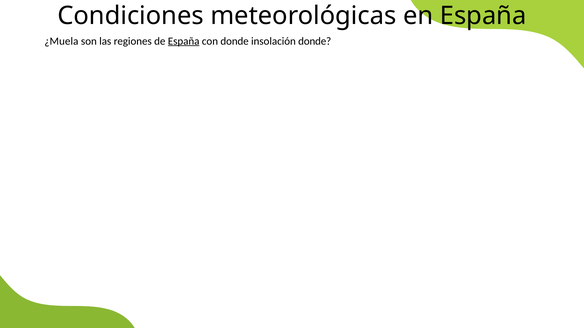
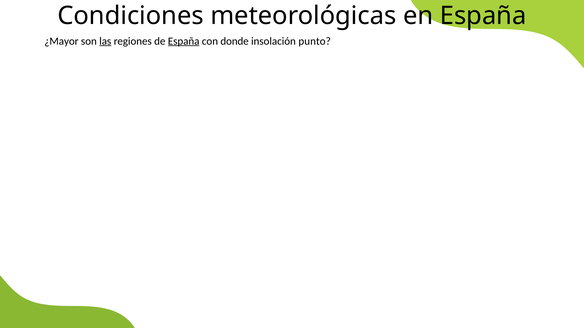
¿Muela: ¿Muela -> ¿Mayor (61, 41)
las underline: none -> present (105, 41)
insolación donde: donde -> punto (315, 41)
